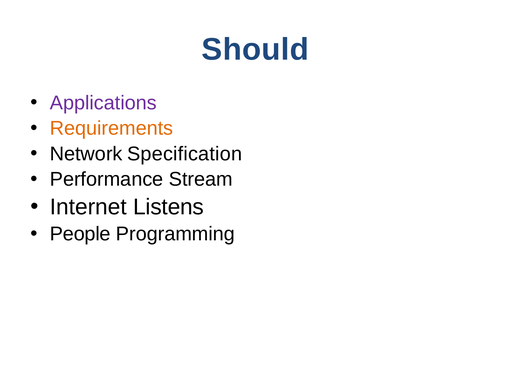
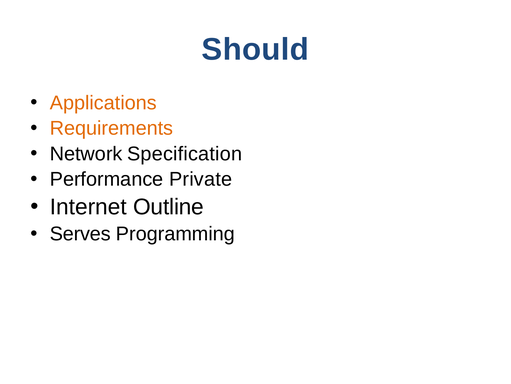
Applications colour: purple -> orange (103, 103)
Stream: Stream -> Private (201, 179)
Listens: Listens -> Outline (169, 206)
People: People -> Serves (80, 233)
